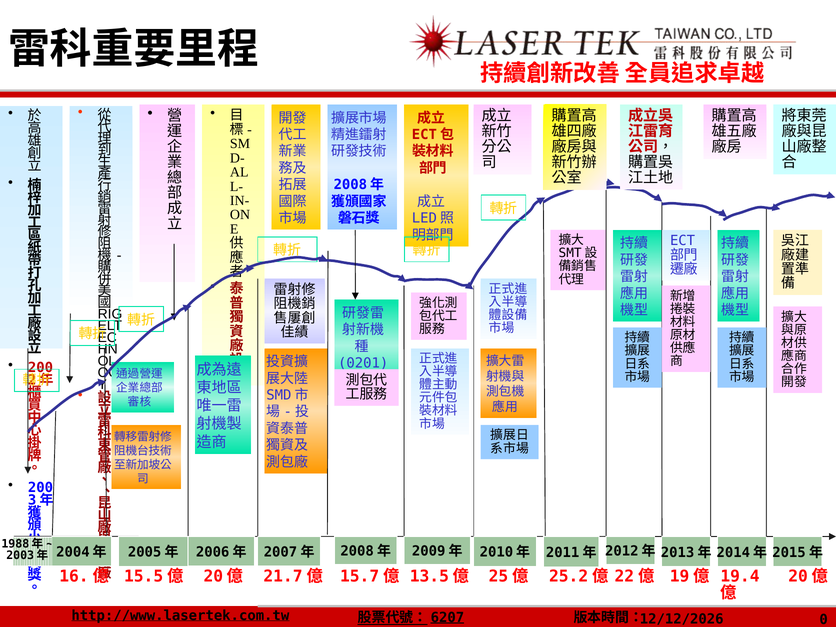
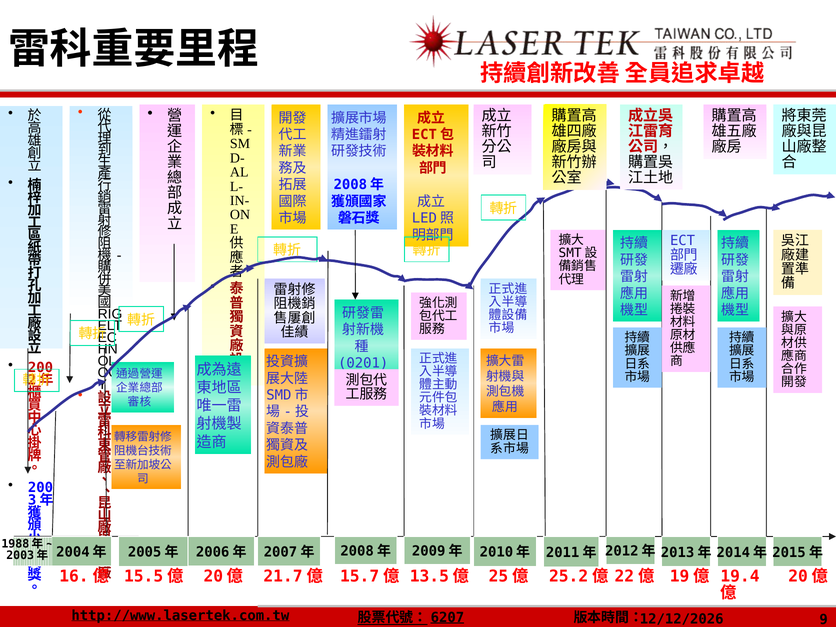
0: 0 -> 9 (824, 620)
